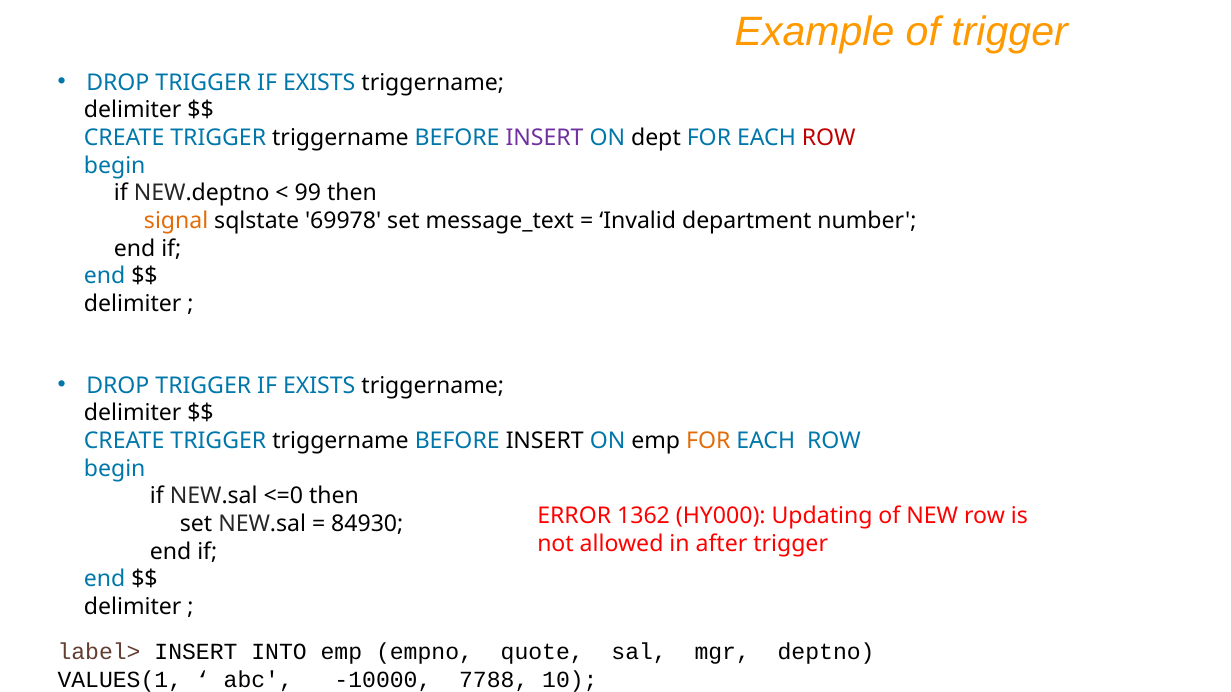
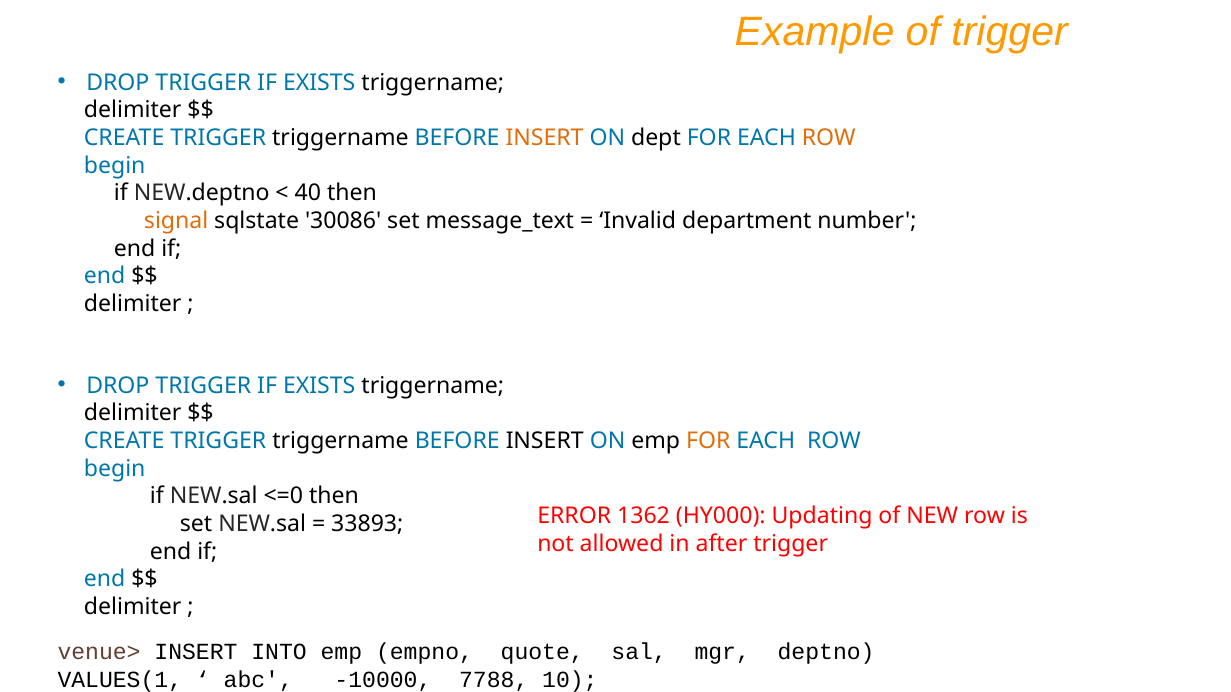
INSERT colour: purple -> orange (545, 138)
ROW colour: red -> orange (829, 138)
99: 99 -> 40 (308, 193)
69978: 69978 -> 30086 (343, 221)
84930: 84930 -> 33893 (367, 524)
label>: label> -> venue> (99, 653)
